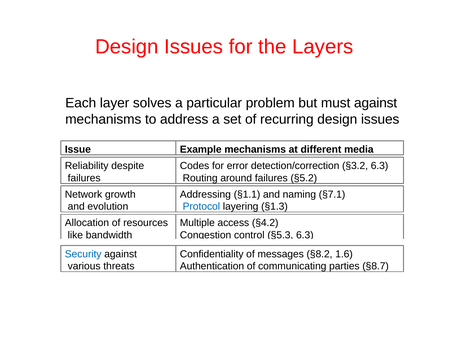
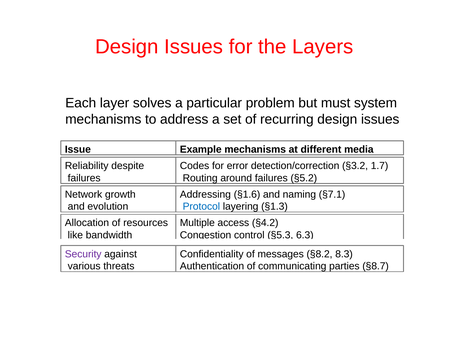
must against: against -> system (376, 103)
§3.2 6.3: 6.3 -> 1.7 (380, 166)
§1.1: §1.1 -> §1.6 (247, 194)
Security colour: blue -> purple (83, 254)
1.6: 1.6 -> 8.3 (344, 254)
